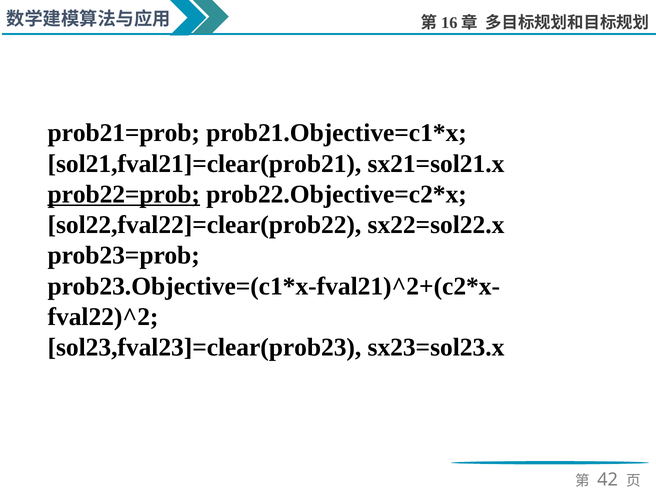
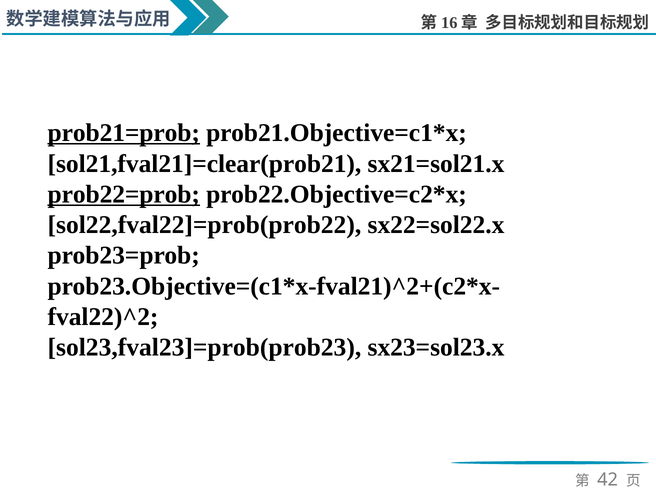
prob21=prob underline: none -> present (124, 133)
sol22,fval22]=clear(prob22: sol22,fval22]=clear(prob22 -> sol22,fval22]=prob(prob22 (204, 225)
sol23,fval23]=clear(prob23: sol23,fval23]=clear(prob23 -> sol23,fval23]=prob(prob23 (204, 347)
